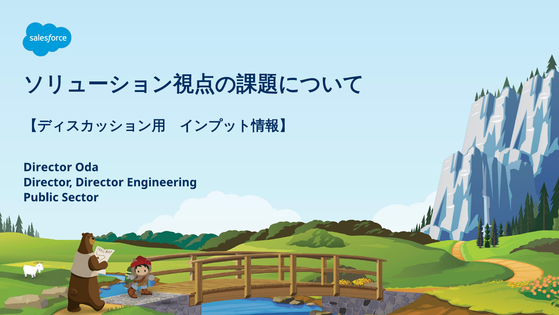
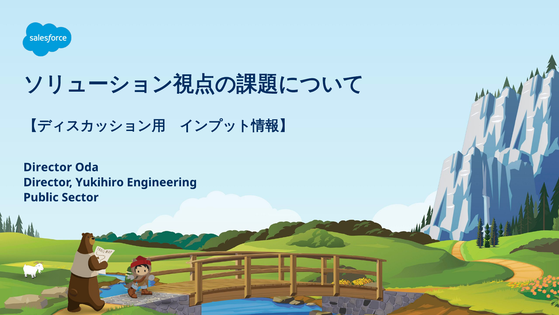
Director Director: Director -> Yukihiro (100, 182)
